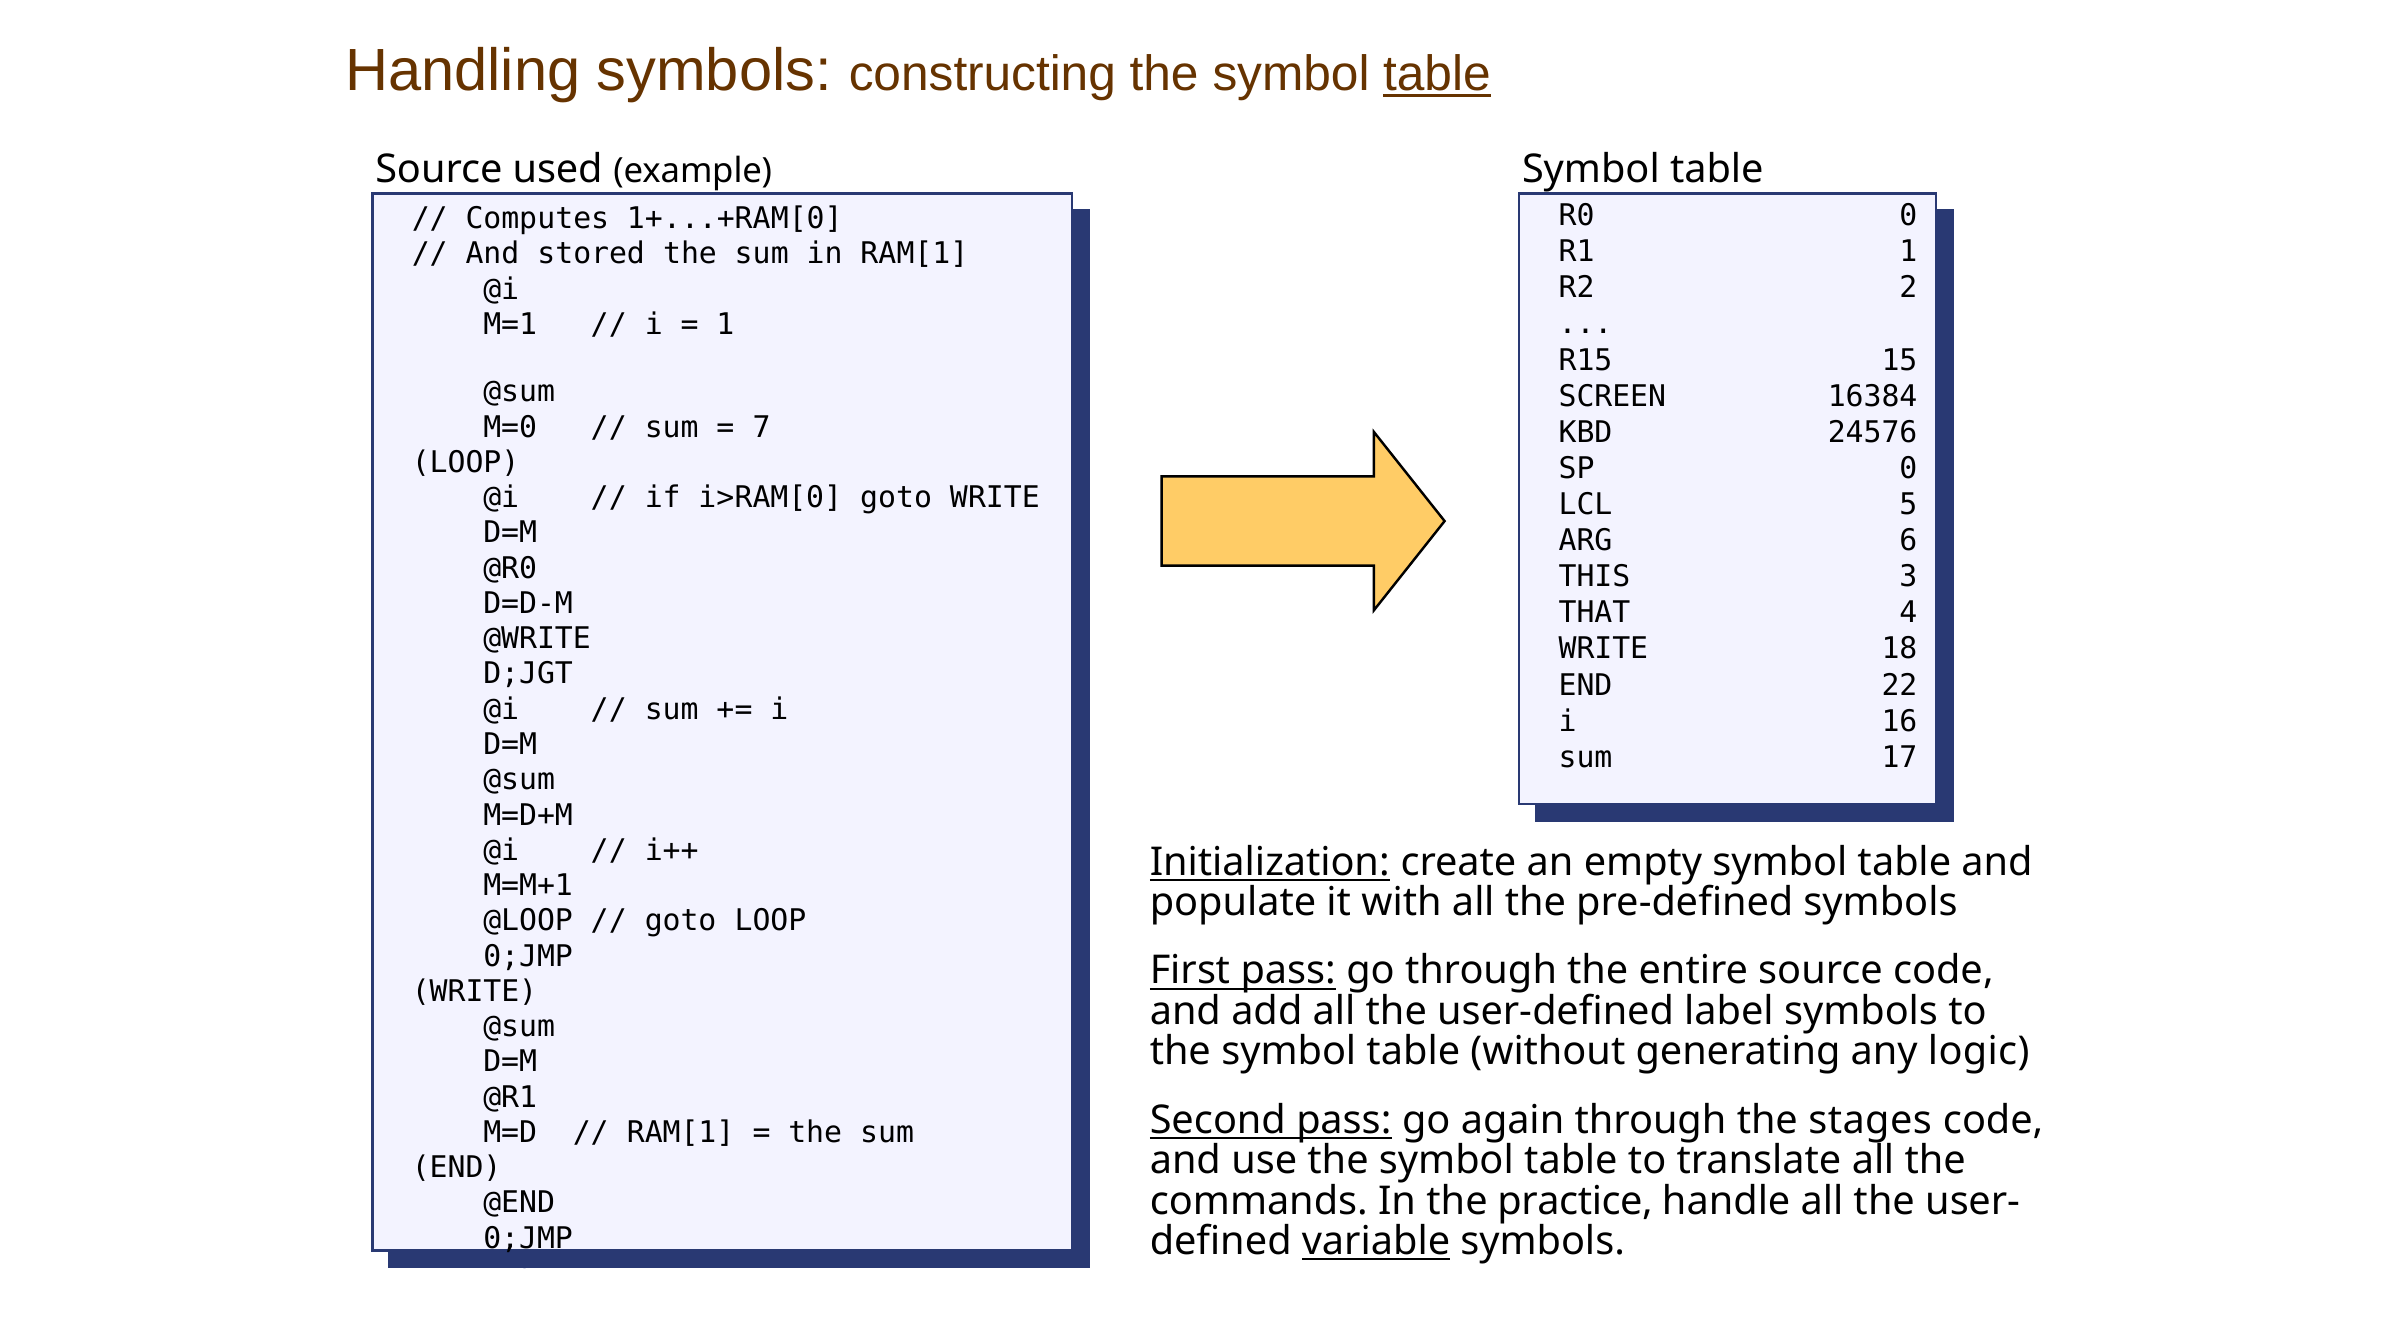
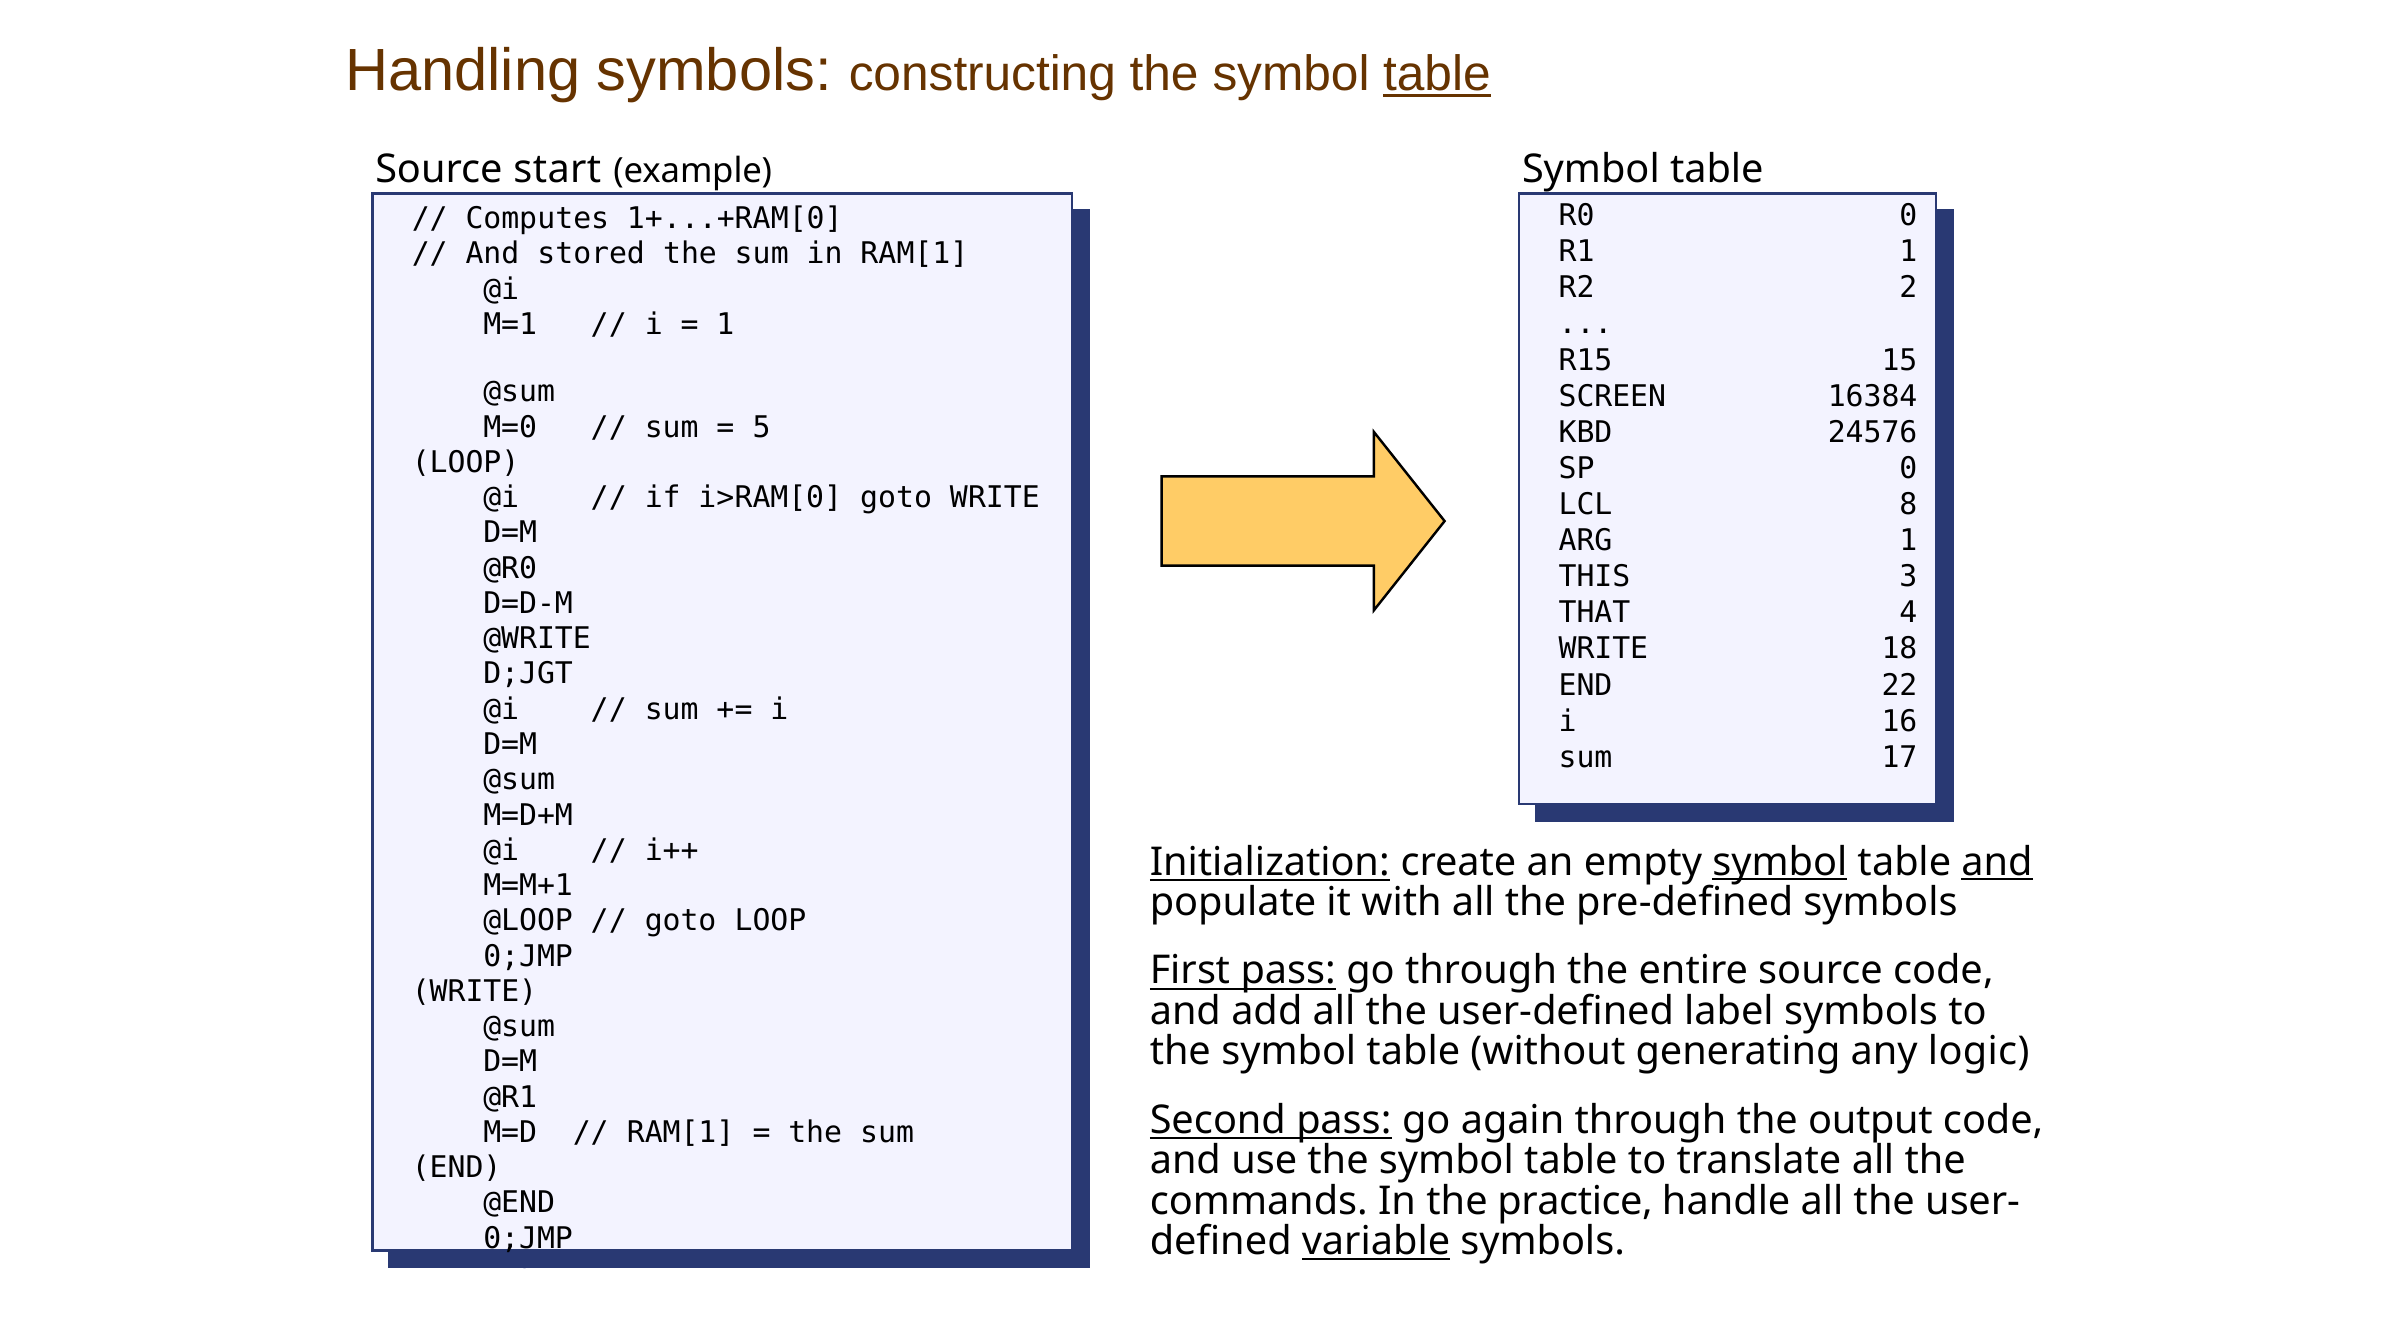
used: used -> start (557, 170)
7: 7 -> 5 (761, 427)
5: 5 -> 8 (1908, 505)
ARG 6: 6 -> 1 (1908, 541)
symbol underline: none -> present (1780, 862)
and underline: none -> present (1997, 862)
stages: stages -> output (1870, 1121)
